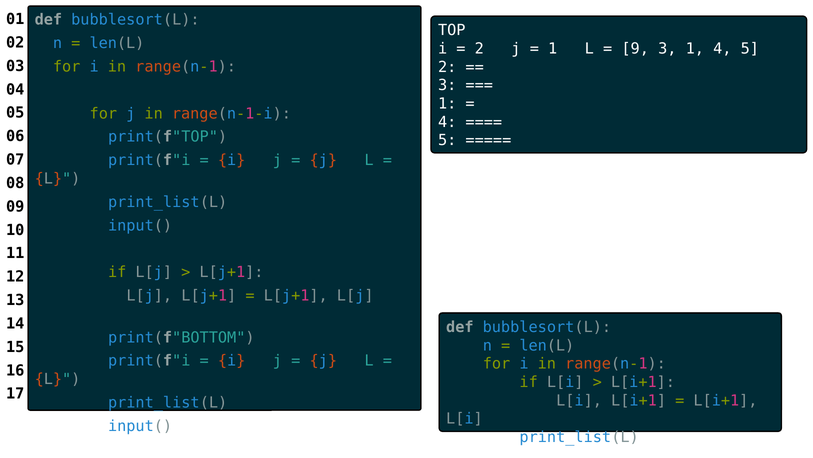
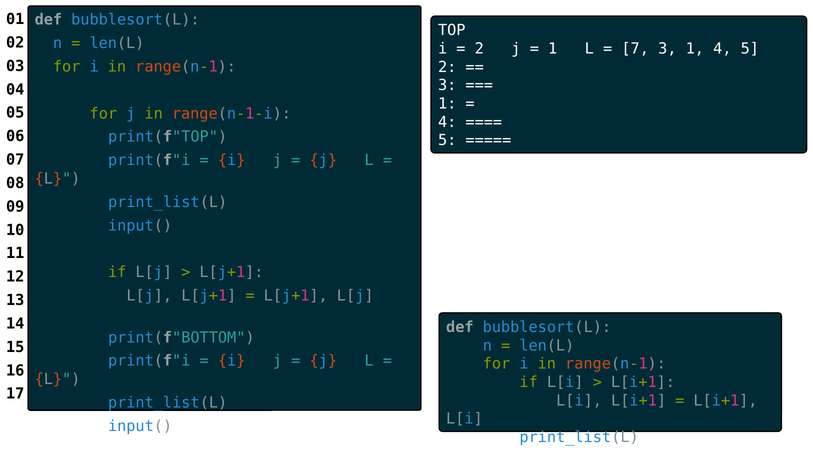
9: 9 -> 7 (635, 49)
